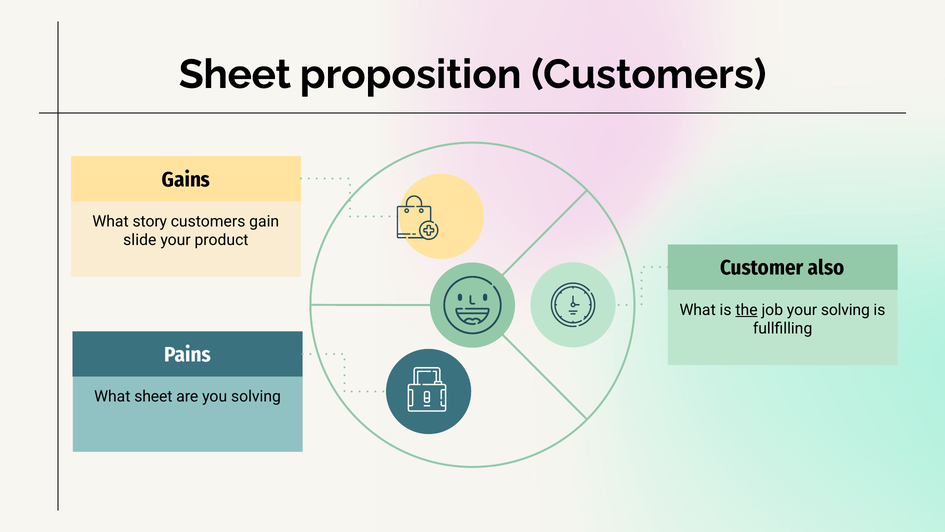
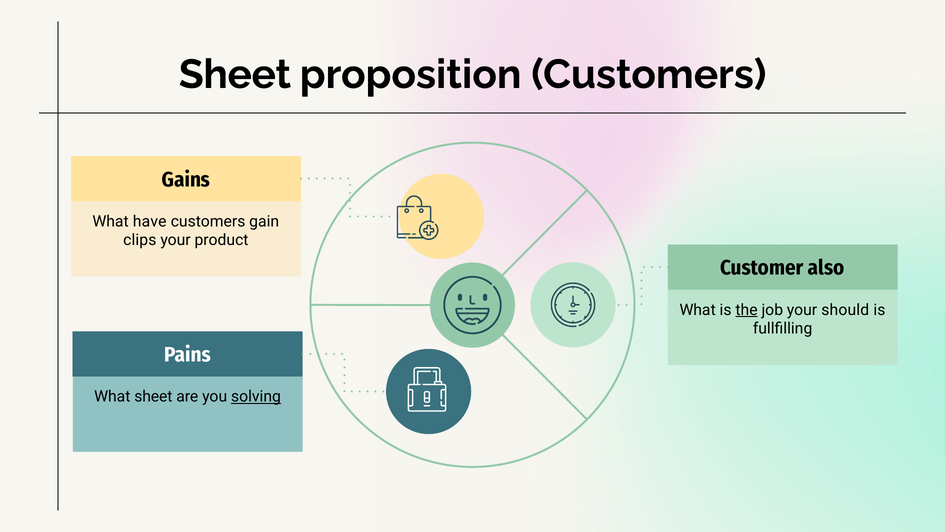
story: story -> have (150, 221)
slide: slide -> clips (140, 240)
your solving: solving -> should (845, 310)
solving underline: none -> present (256, 396)
